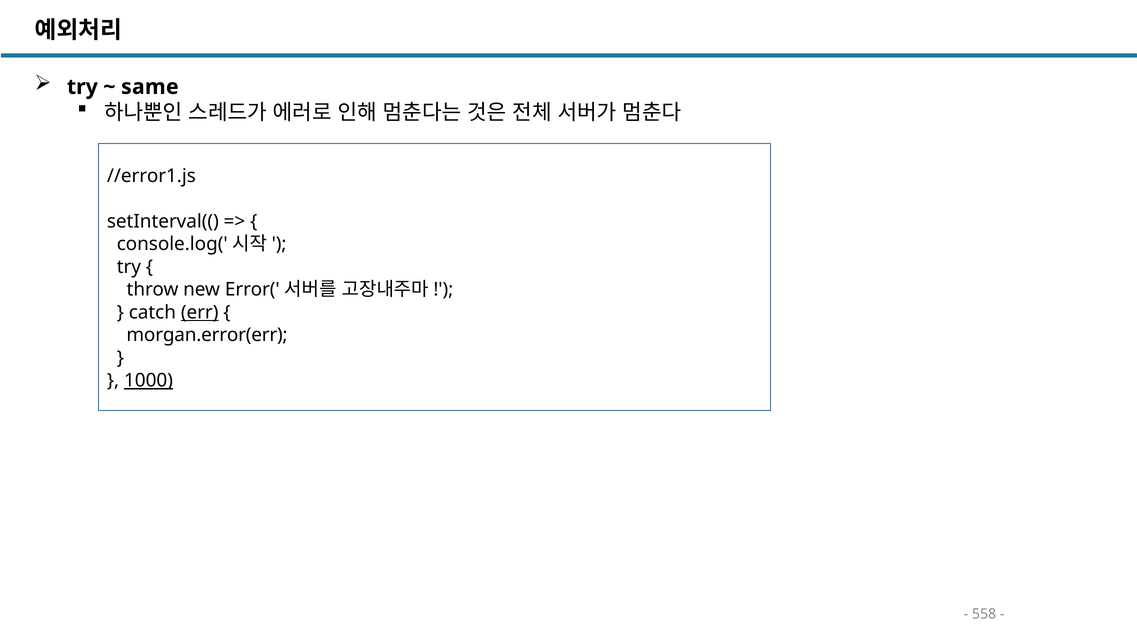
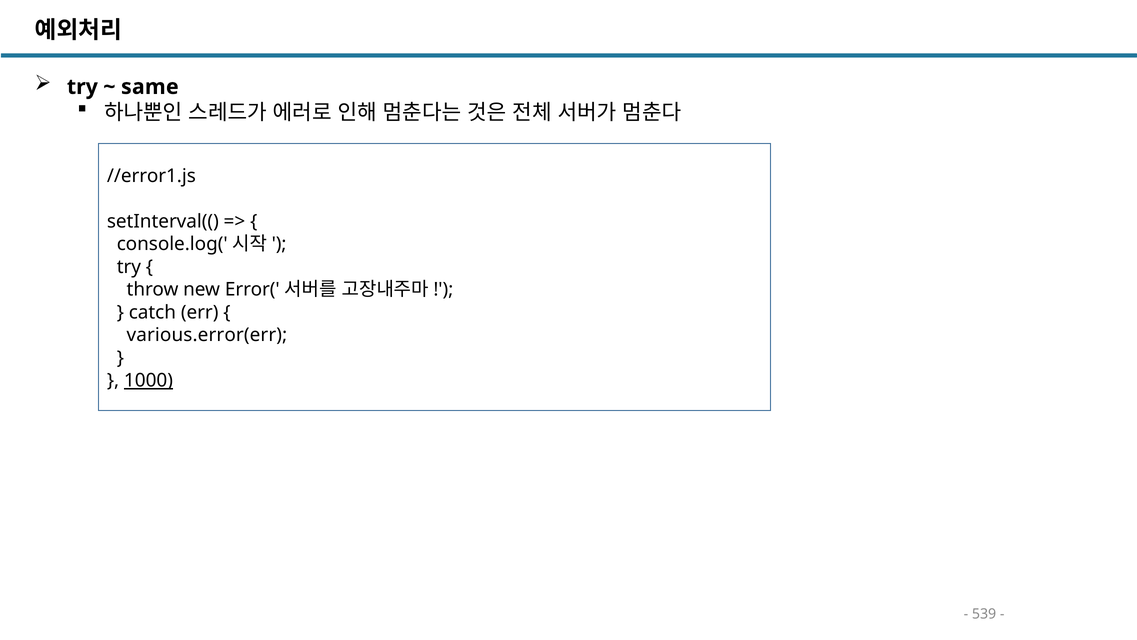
err underline: present -> none (200, 312)
morgan.error(err: morgan.error(err -> various.error(err (207, 335)
558: 558 -> 539 (984, 613)
